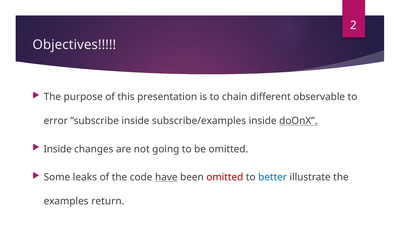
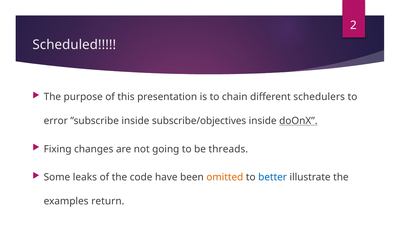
Objectives: Objectives -> Scheduled (74, 45)
observable: observable -> schedulers (319, 97)
subscribe/examples: subscribe/examples -> subscribe/objectives (199, 121)
Inside: Inside -> Fixing (58, 149)
be omitted: omitted -> threads (228, 149)
have underline: present -> none (166, 177)
omitted colour: red -> orange (225, 177)
